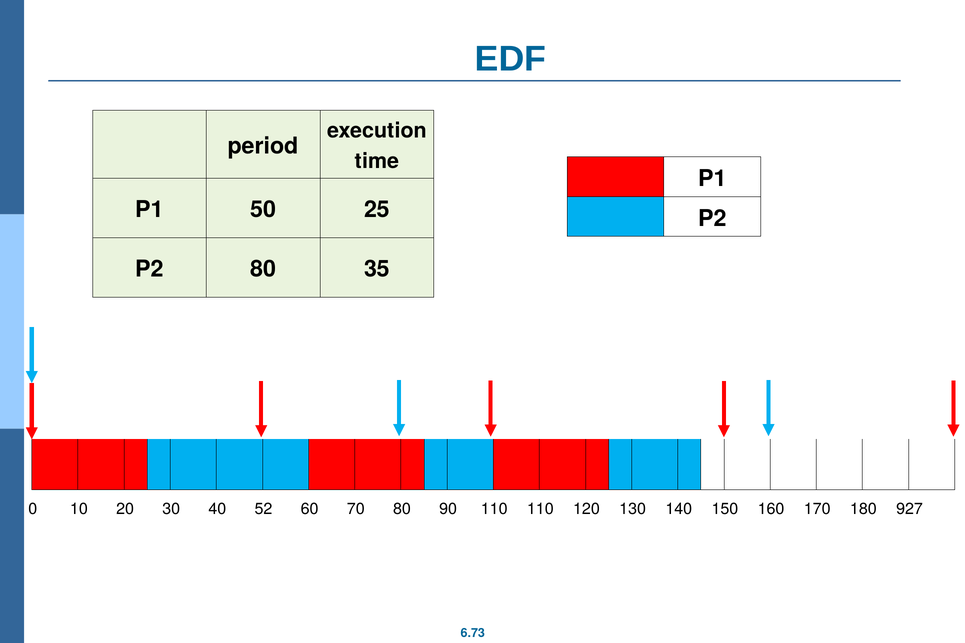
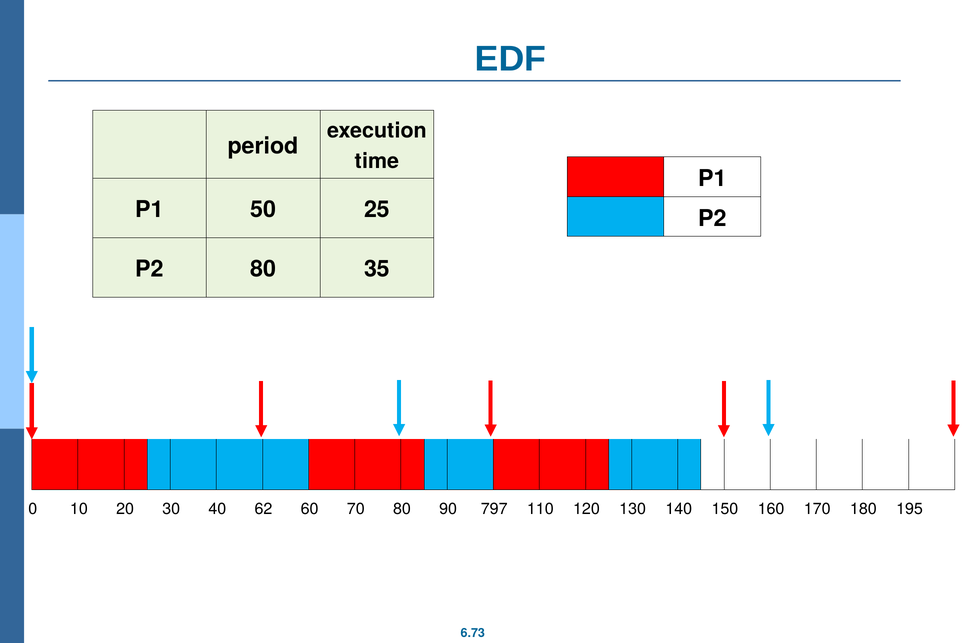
52: 52 -> 62 (264, 509)
90 110: 110 -> 797 (494, 509)
927: 927 -> 195 (910, 509)
